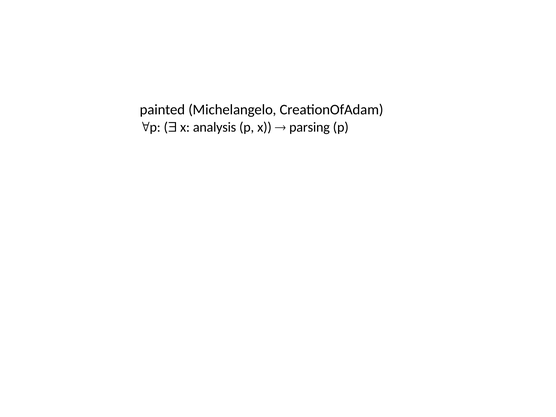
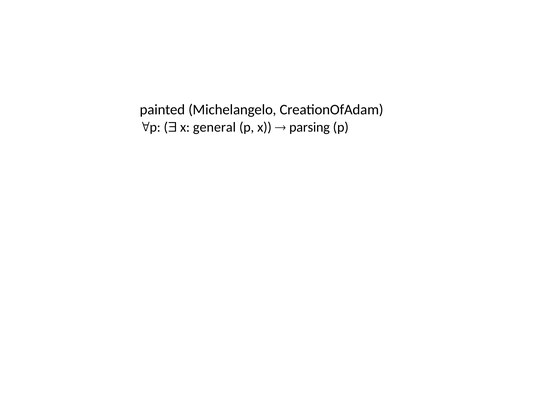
analysis: analysis -> general (214, 127)
